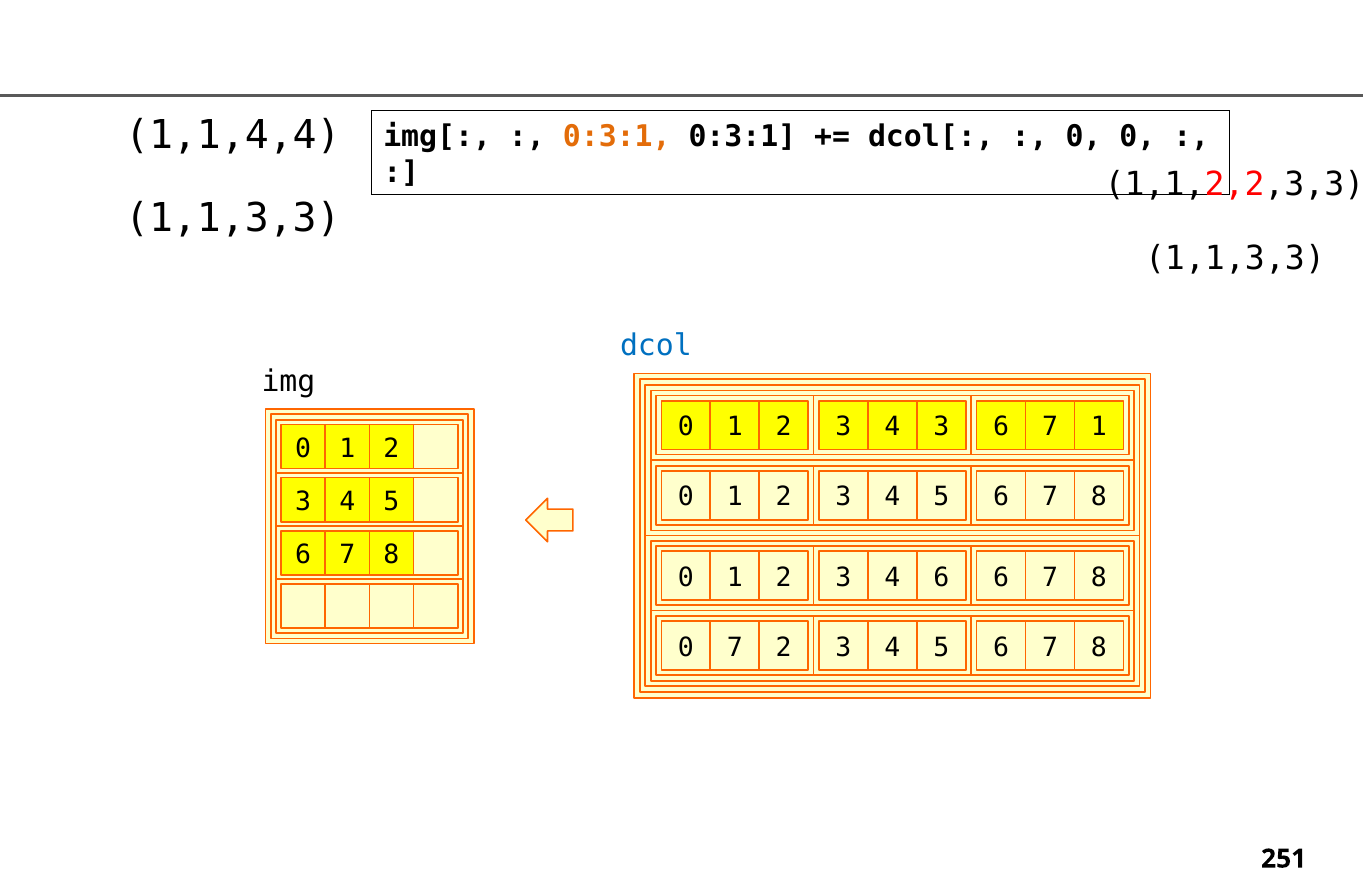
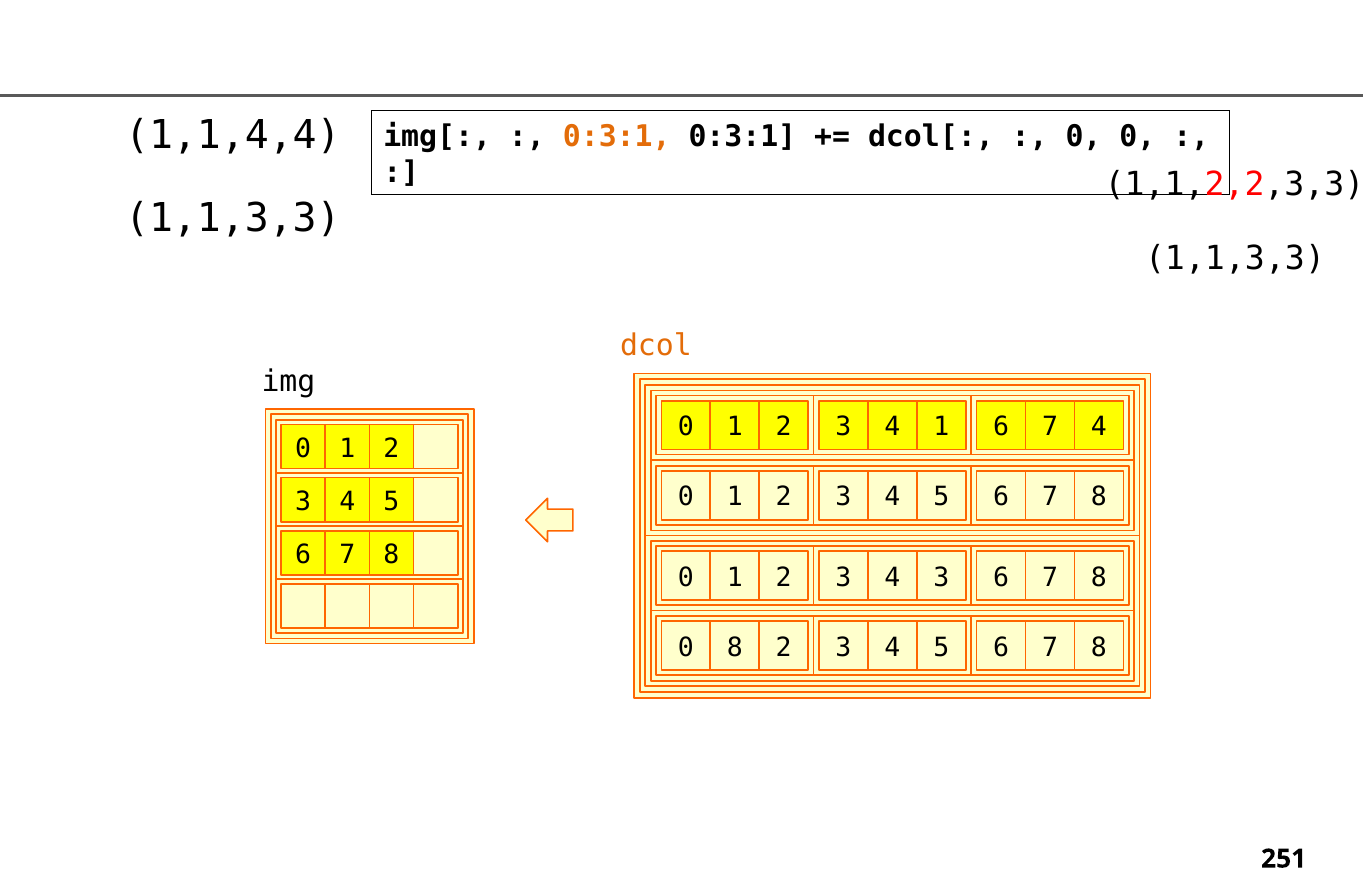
dcol colour: blue -> orange (656, 346)
4 3: 3 -> 1 (941, 427)
7 1: 1 -> 4 (1099, 427)
4 6: 6 -> 3 (941, 578)
0 7: 7 -> 8 (735, 648)
